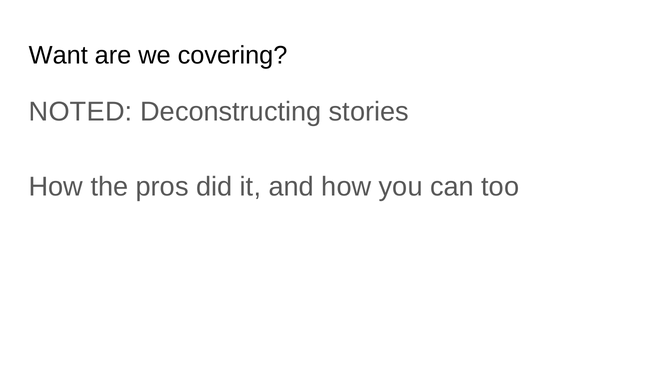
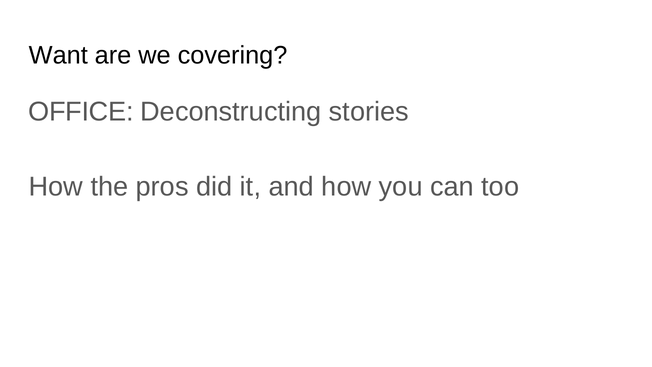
NOTED: NOTED -> OFFICE (81, 112)
